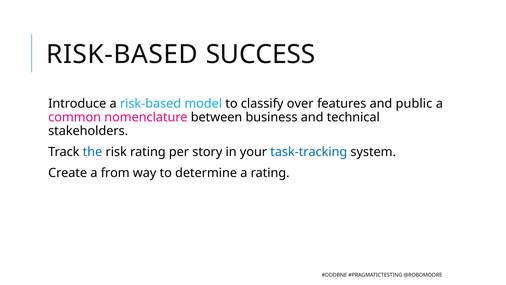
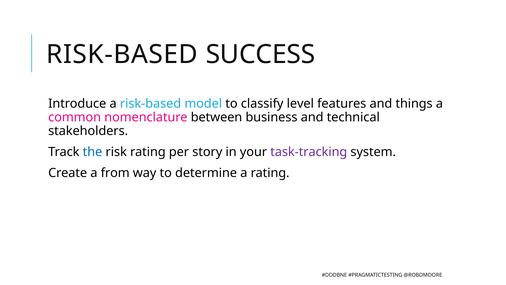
over: over -> level (300, 104)
public: public -> things (414, 104)
task-tracking colour: blue -> purple (309, 152)
